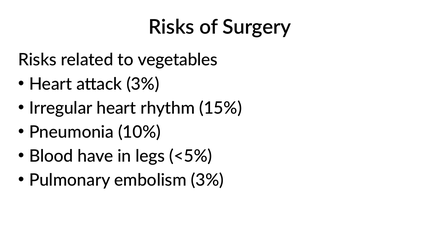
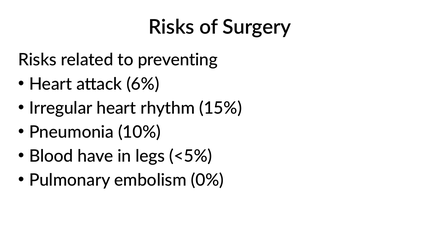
vegetables: vegetables -> preventing (178, 60)
attack 3%: 3% -> 6% (143, 84)
embolism 3%: 3% -> 0% (207, 180)
